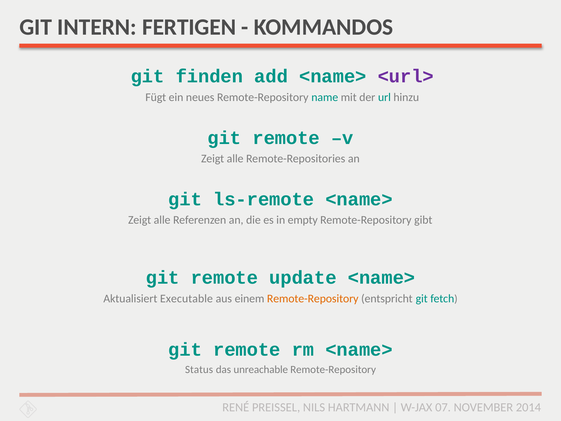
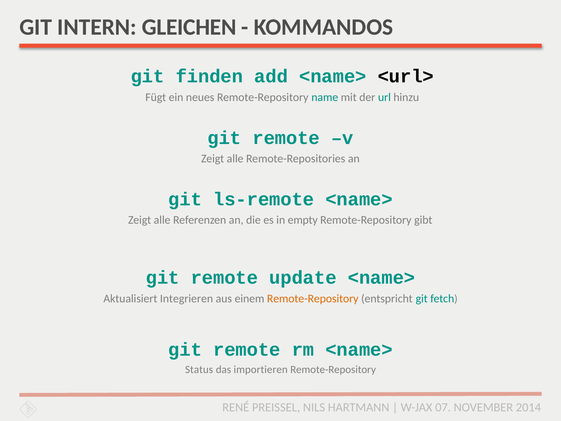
FERTIGEN: FERTIGEN -> GLEICHEN (189, 27)
<url> colour: purple -> black (406, 76)
Executable: Executable -> Integrieren (187, 298)
unreachable: unreachable -> importieren (261, 369)
